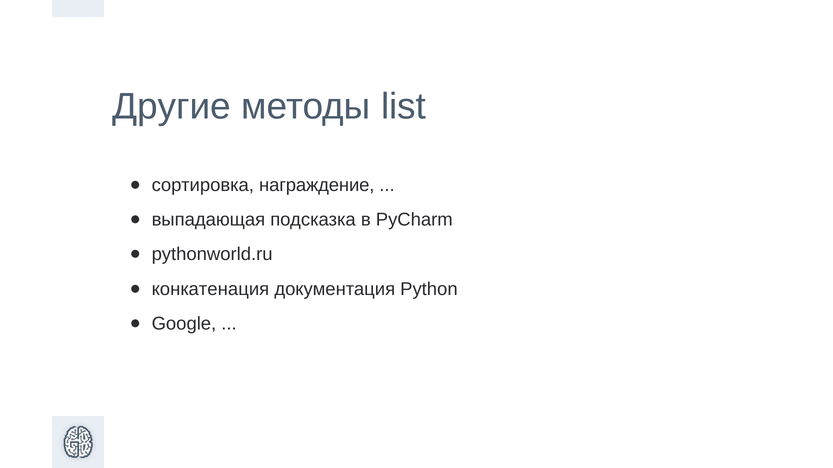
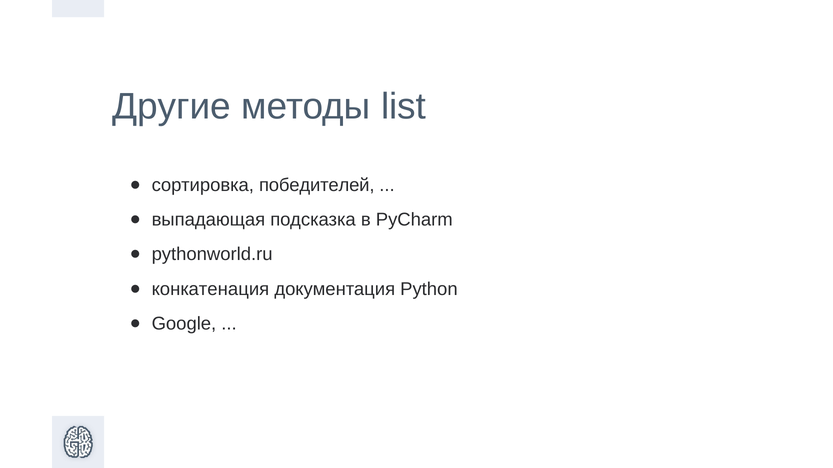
награждение: награждение -> победителей (317, 185)
